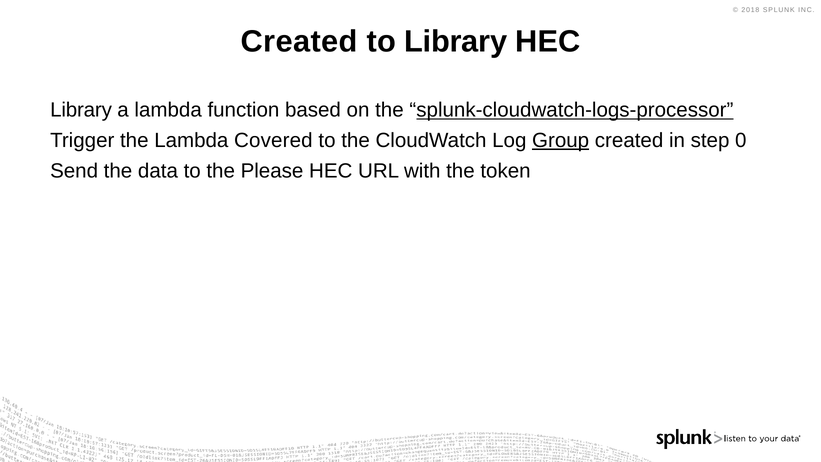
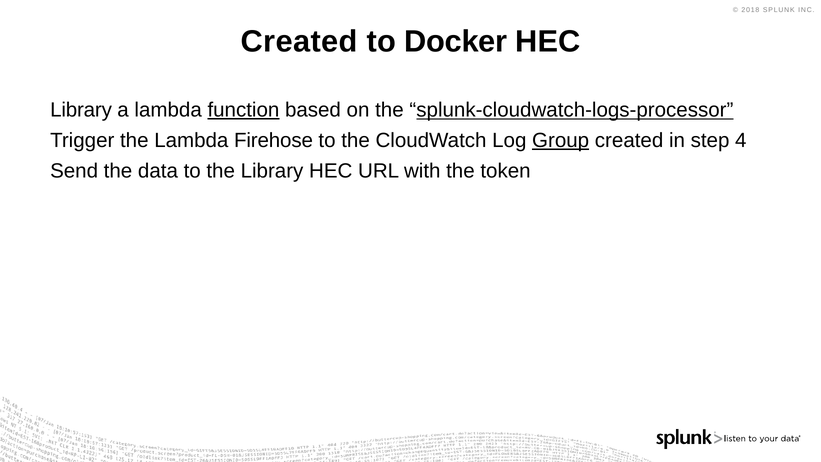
to Library: Library -> Docker (456, 42)
function underline: none -> present (243, 110)
Covered: Covered -> Firehose (274, 140)
0: 0 -> 4 (741, 140)
the Please: Please -> Library (272, 171)
